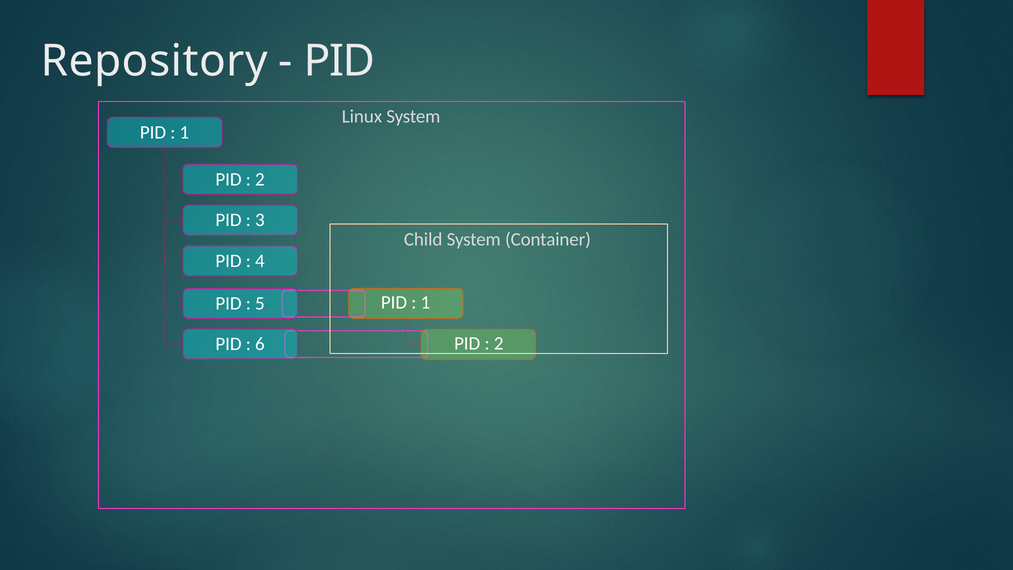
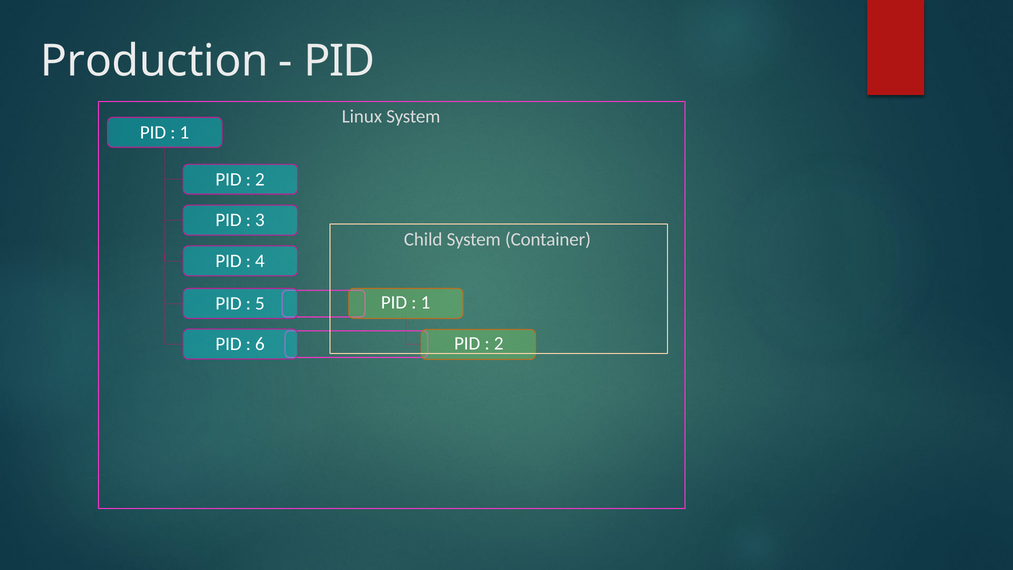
Repository: Repository -> Production (155, 61)
